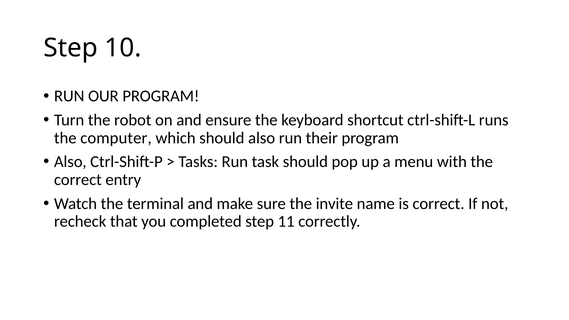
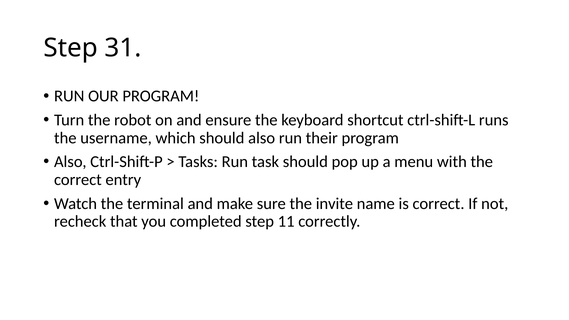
10: 10 -> 31 (123, 48)
computer: computer -> username (116, 138)
